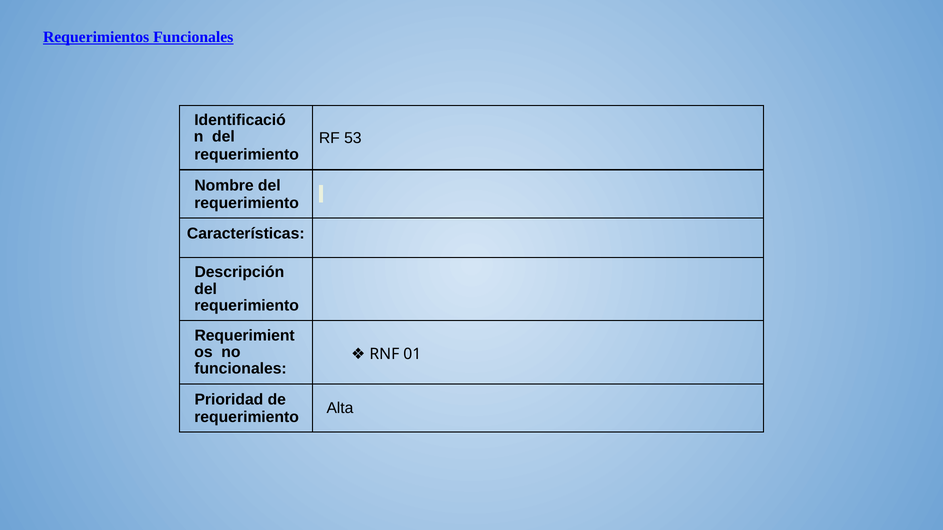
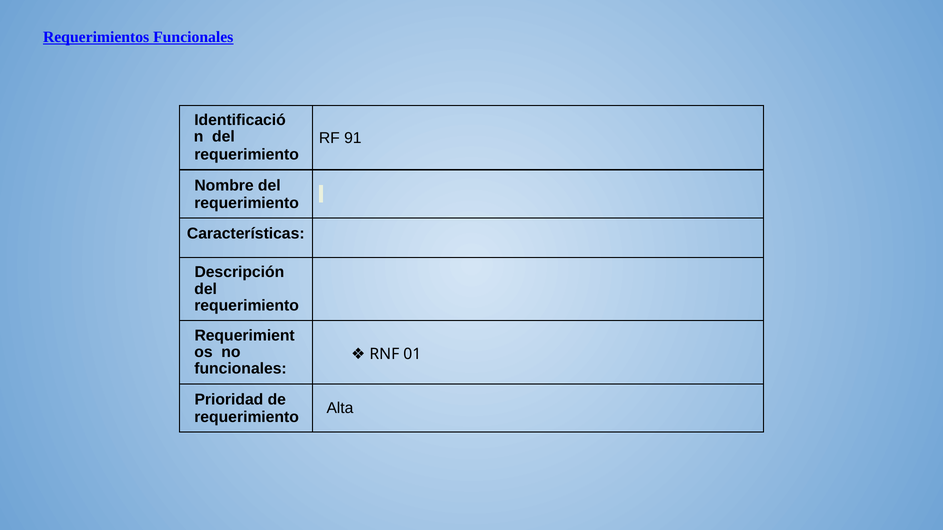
53: 53 -> 91 (353, 138)
